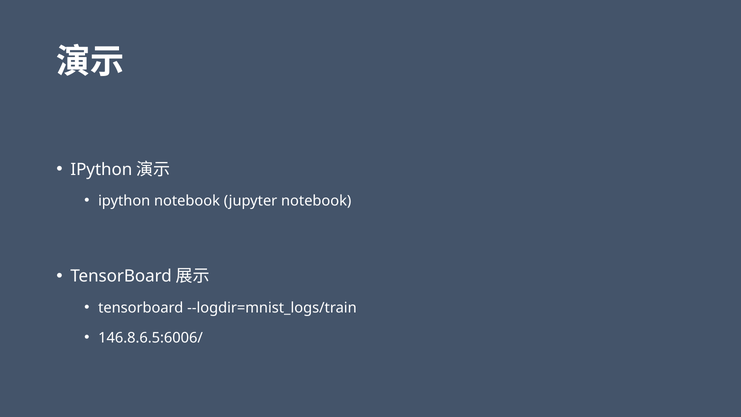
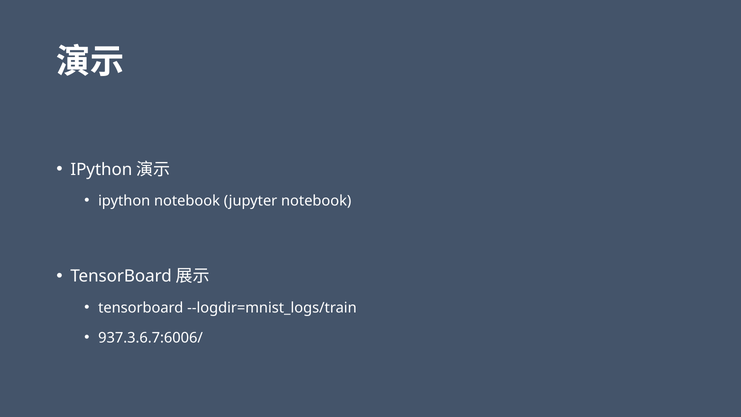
146.8.6.5:6006/: 146.8.6.5:6006/ -> 937.3.6.7:6006/ (151, 338)
